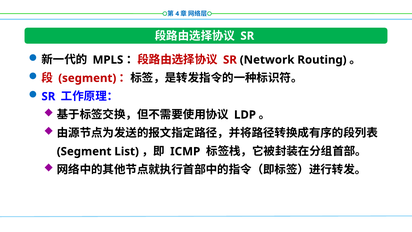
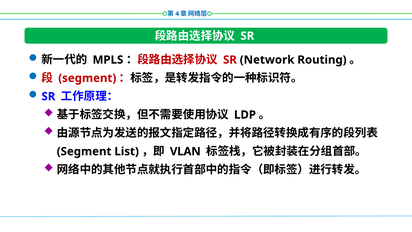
ICMP: ICMP -> VLAN (185, 151)
